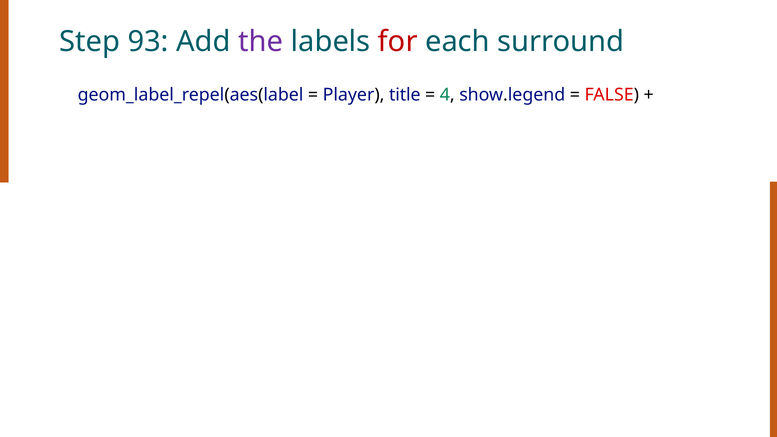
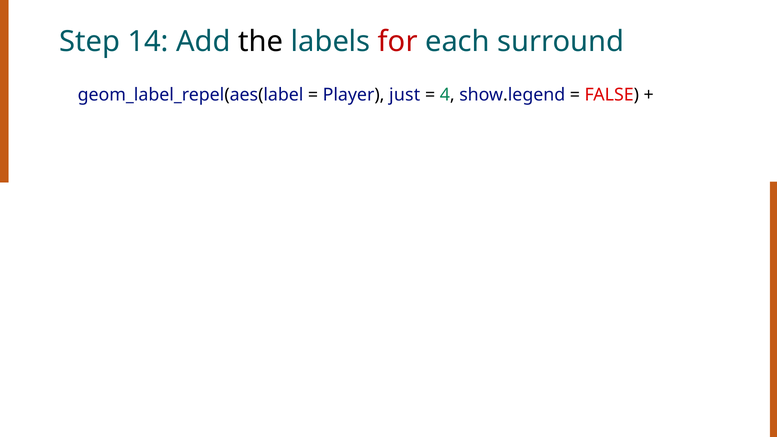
93: 93 -> 14 (148, 41)
the colour: purple -> black (261, 41)
title: title -> just (405, 95)
